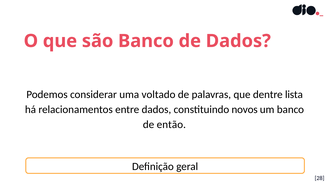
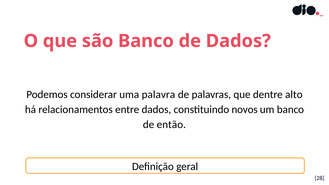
voltado: voltado -> palavra (158, 95)
lista: lista -> alto (294, 95)
